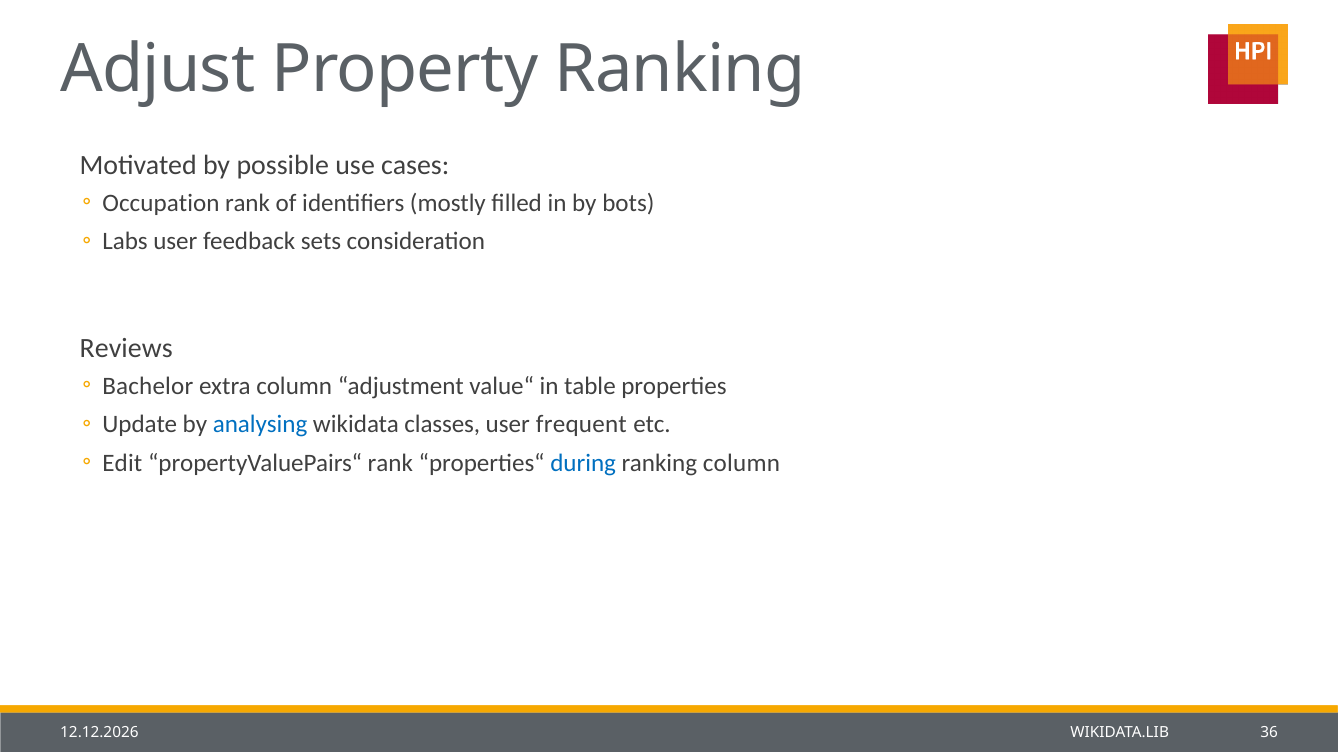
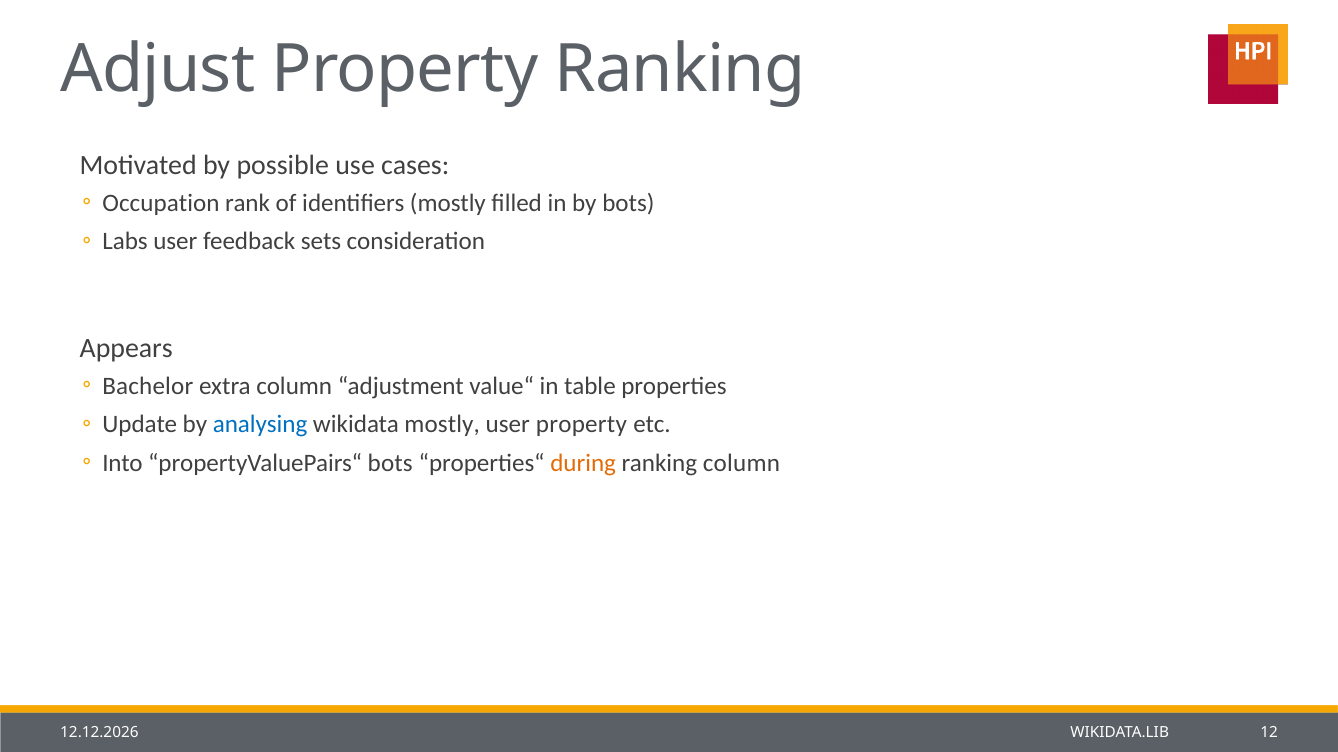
Reviews: Reviews -> Appears (126, 349)
wikidata classes: classes -> mostly (442, 425)
user frequent: frequent -> property (581, 425)
Edit: Edit -> Into (123, 463)
propertyValuePairs“ rank: rank -> bots (390, 463)
during colour: blue -> orange (583, 463)
36: 36 -> 12 (1269, 733)
